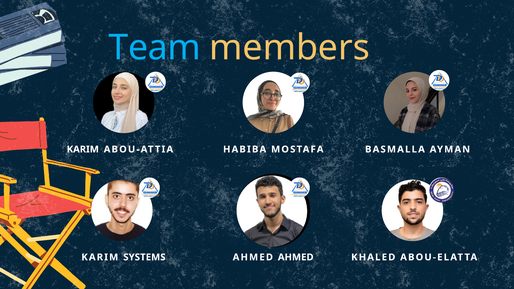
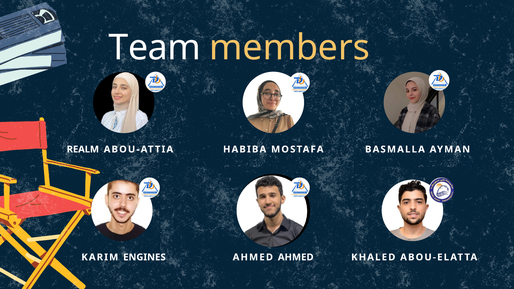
Team colour: light blue -> white (155, 48)
KARIM: KARIM -> REALM (83, 149)
SYSTEMS: SYSTEMS -> ENGINES (144, 257)
